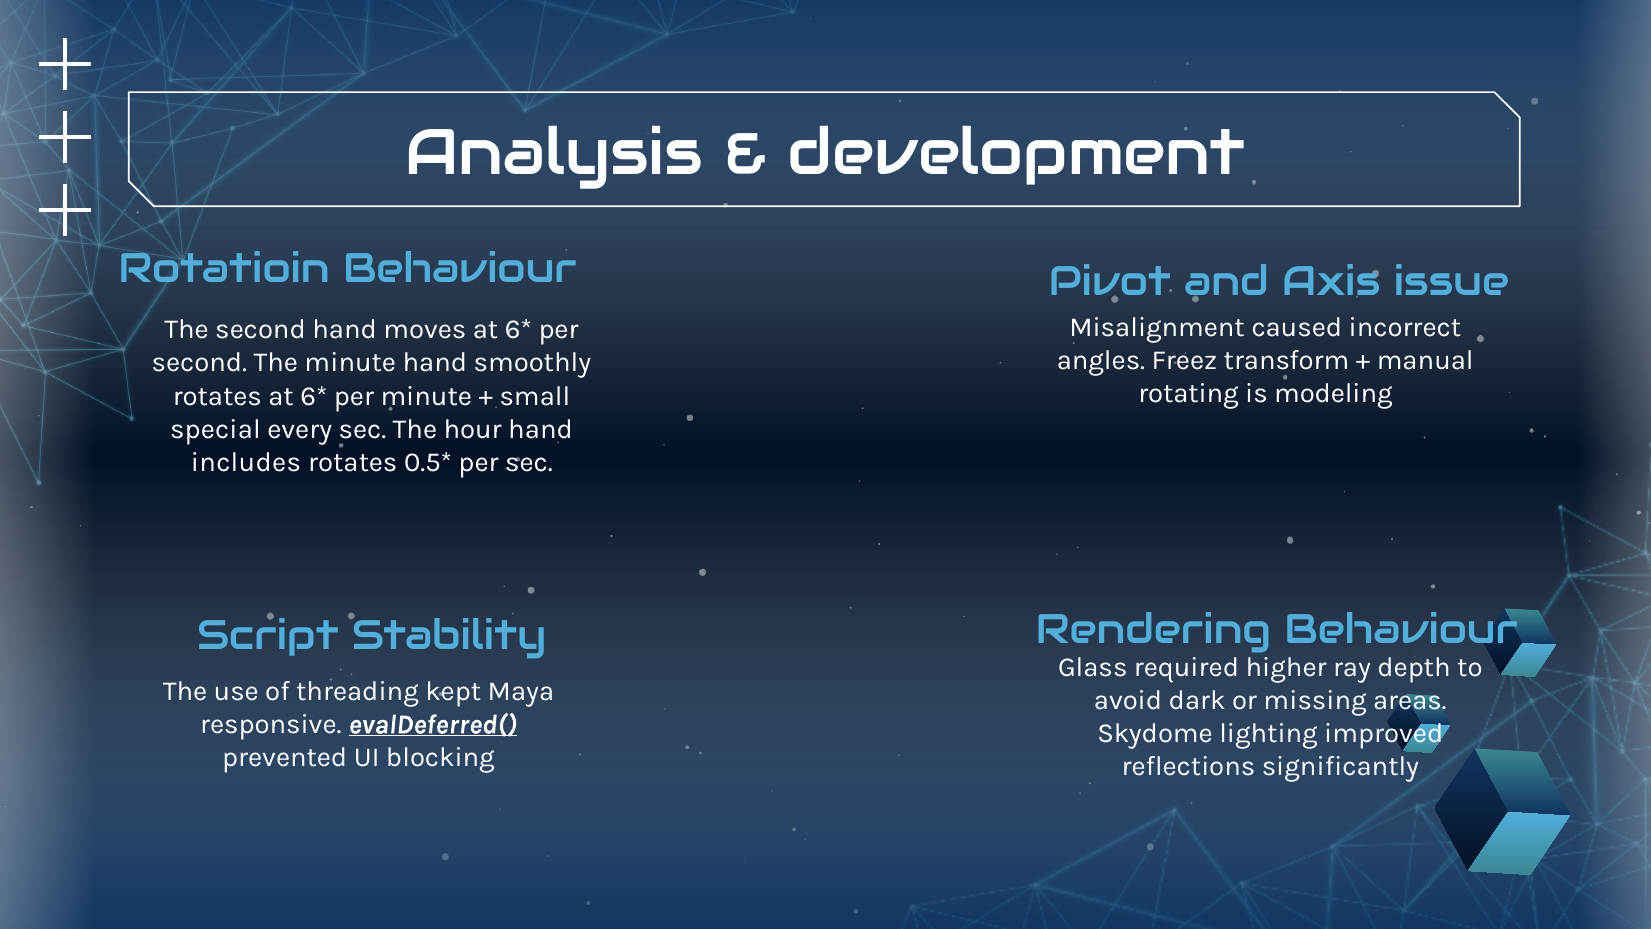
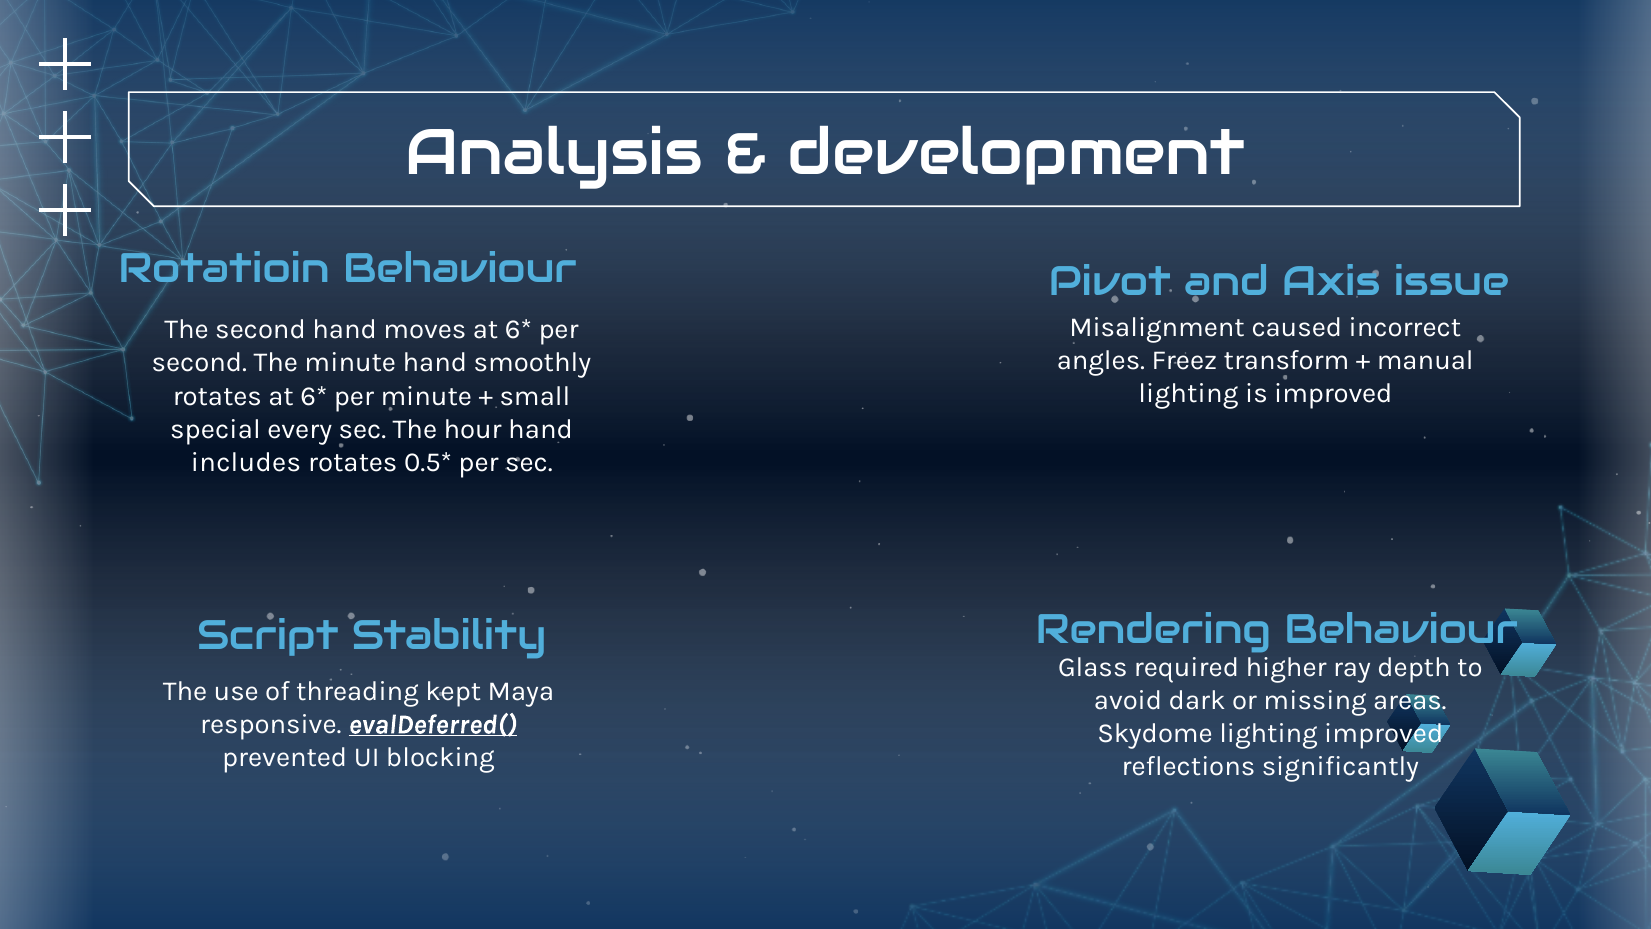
rotating: rotating -> lighting (1188, 393)
is modeling: modeling -> improved (1333, 393)
